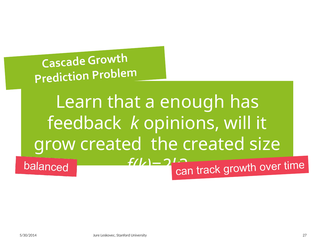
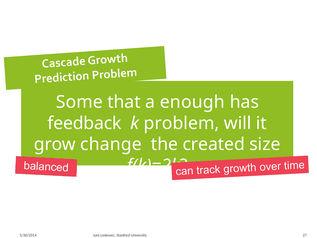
Learn: Learn -> Some (79, 102)
opinions: opinions -> problem (181, 123)
grow created: created -> change (111, 144)
